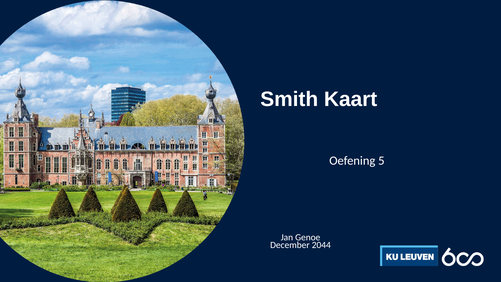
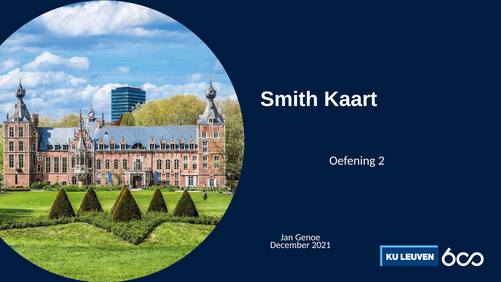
5: 5 -> 2 (381, 161)
2044: 2044 -> 2021 (321, 245)
